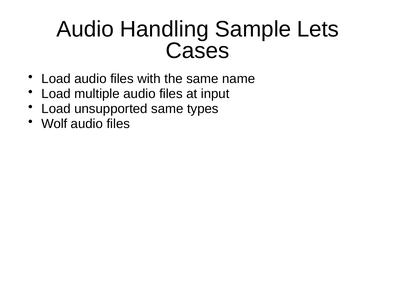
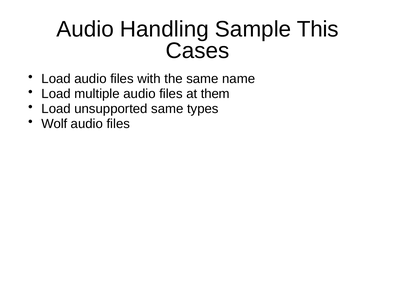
Lets: Lets -> This (318, 29)
input: input -> them (215, 94)
